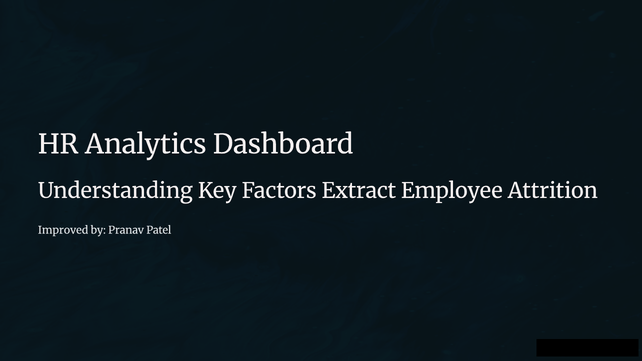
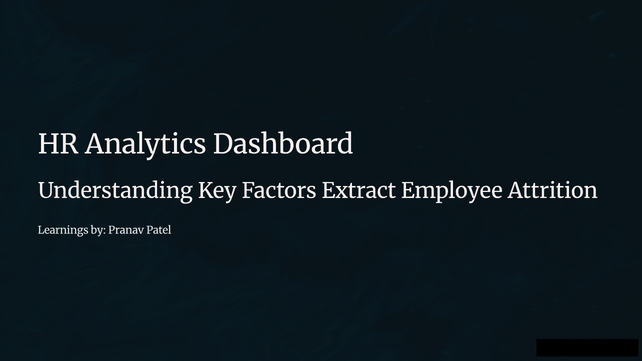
Improved: Improved -> Learnings (63, 230)
